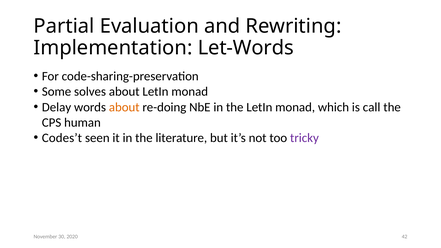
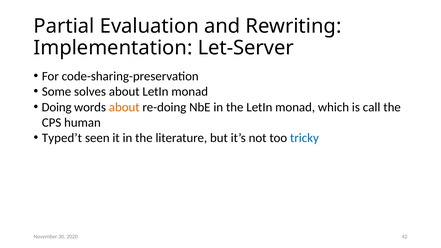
Let-Words: Let-Words -> Let-Server (246, 48)
Delay: Delay -> Doing (57, 107)
Codes’t: Codes’t -> Typed’t (62, 138)
tricky colour: purple -> blue (304, 138)
